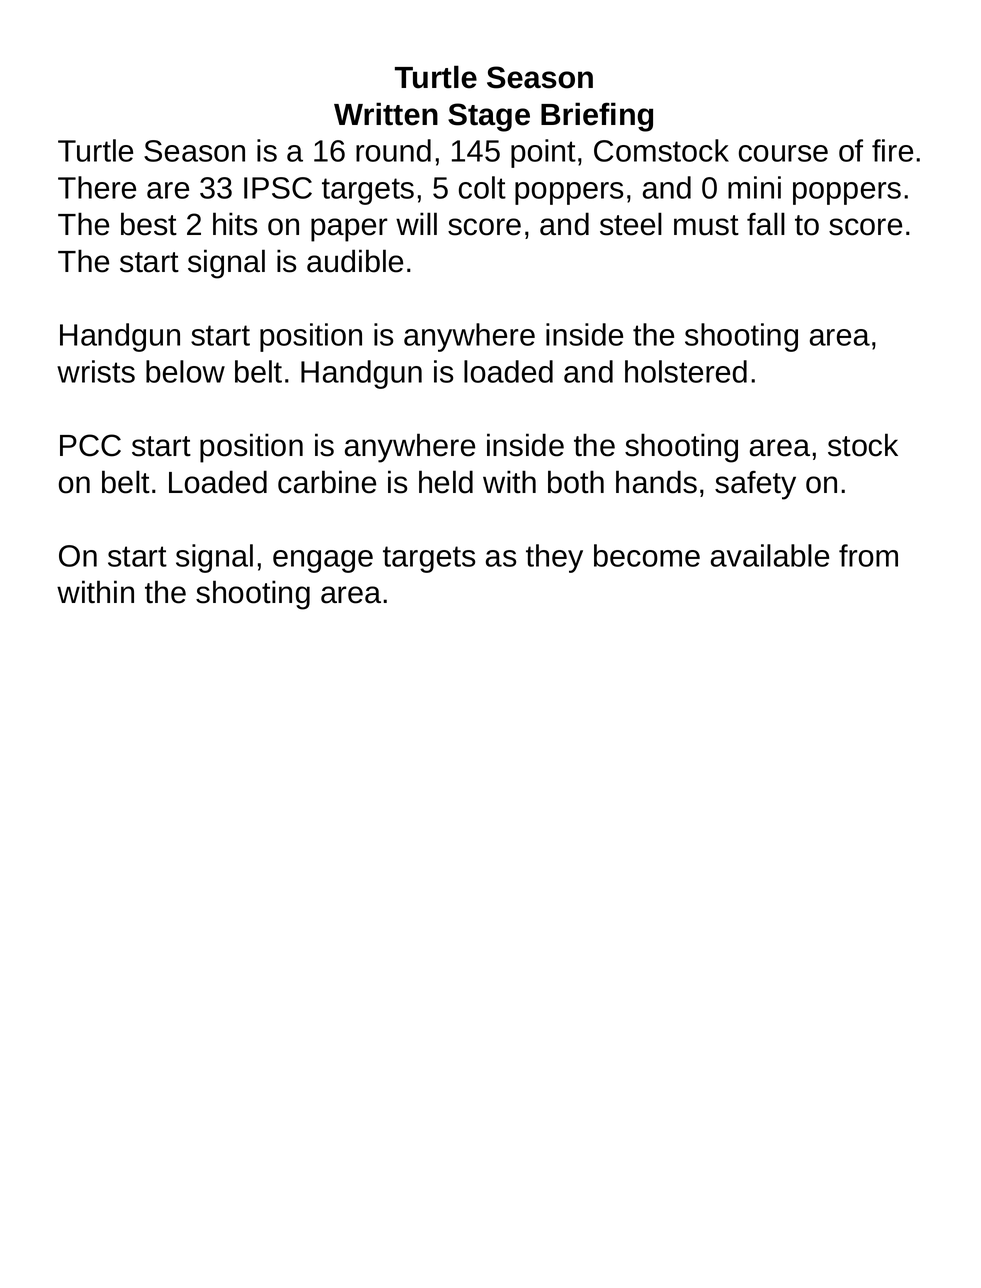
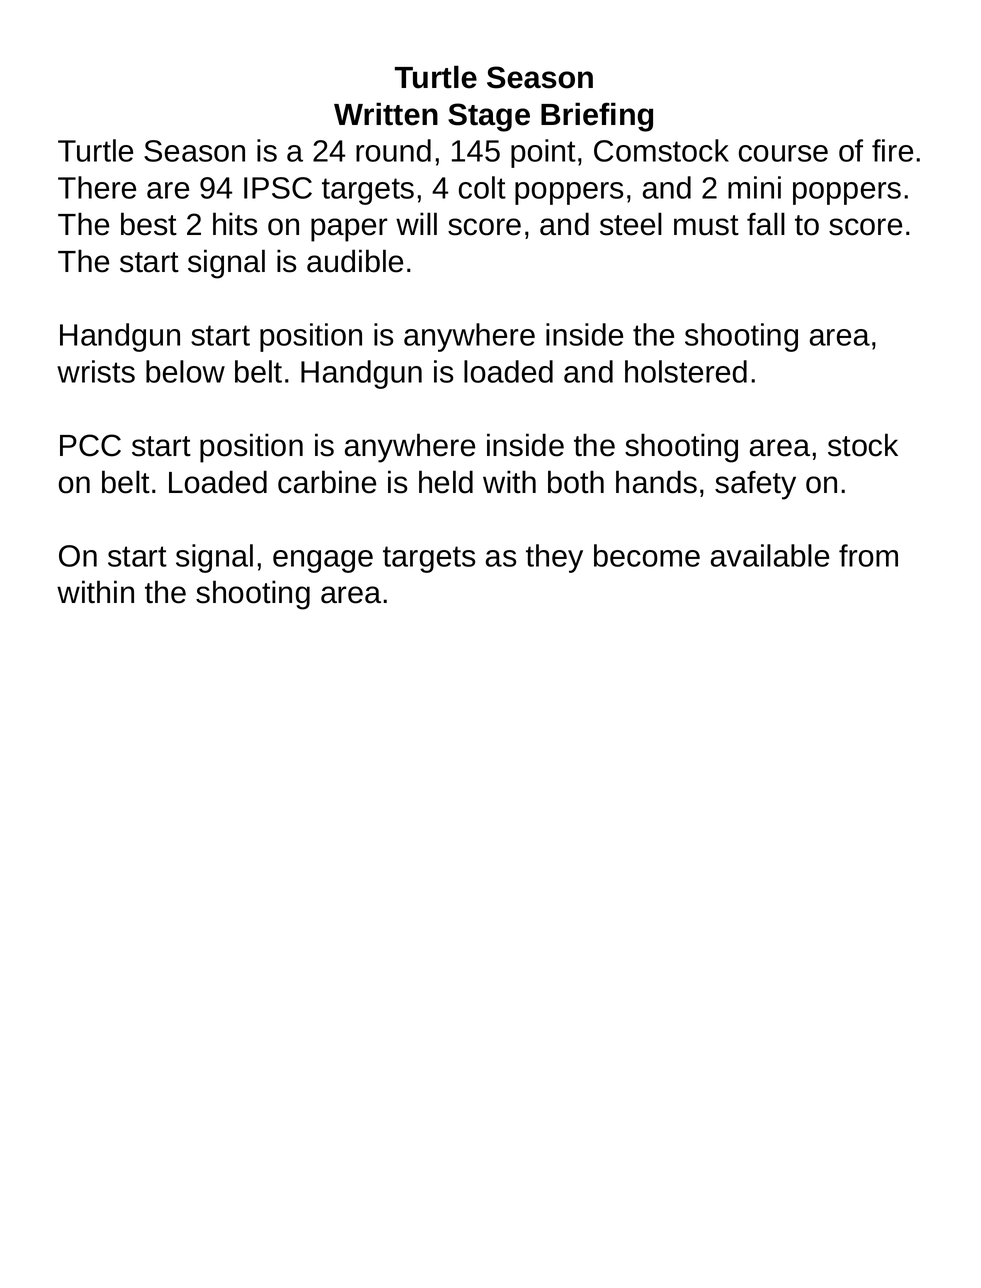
16: 16 -> 24 (329, 152)
33: 33 -> 94 (216, 188)
5: 5 -> 4 (441, 188)
and 0: 0 -> 2 (710, 188)
